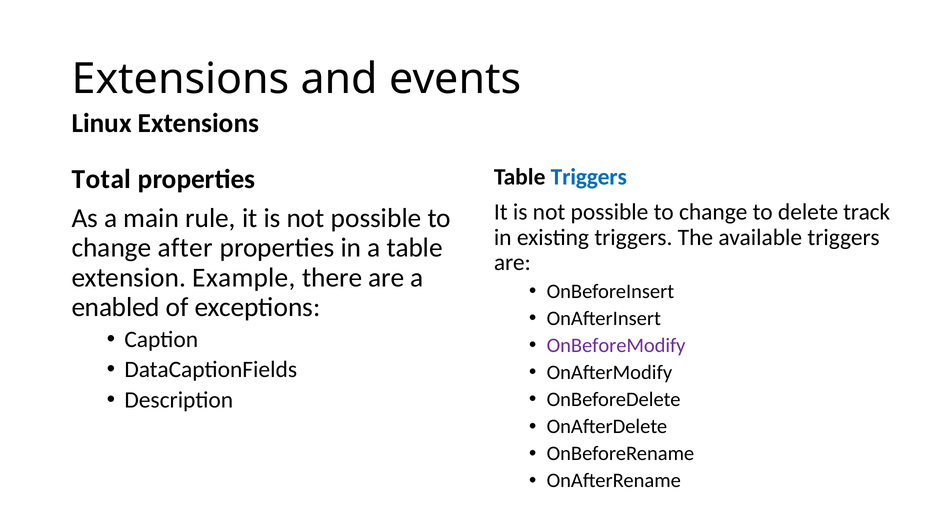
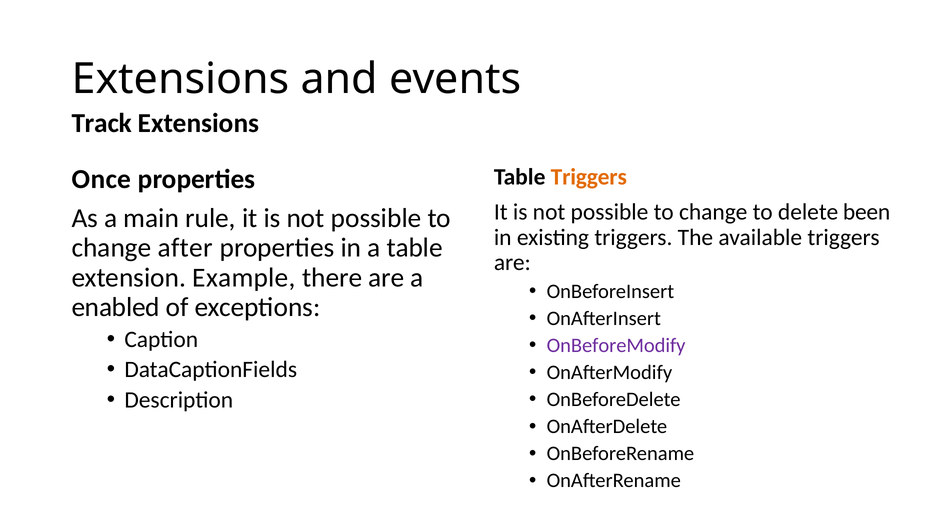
Linux: Linux -> Track (102, 123)
Triggers colour: blue -> orange (589, 177)
Total: Total -> Once (102, 179)
track: track -> been (867, 212)
